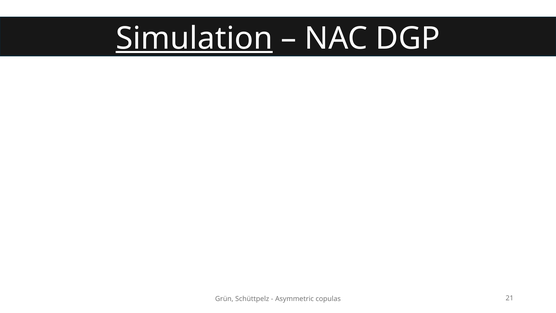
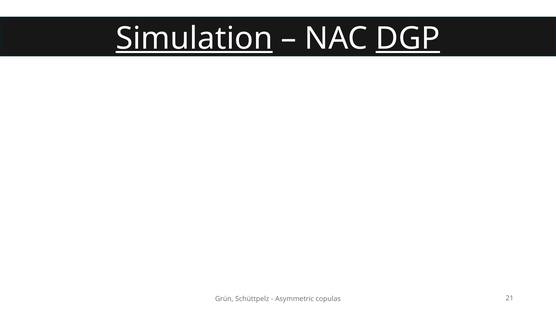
DGP underline: none -> present (408, 39)
